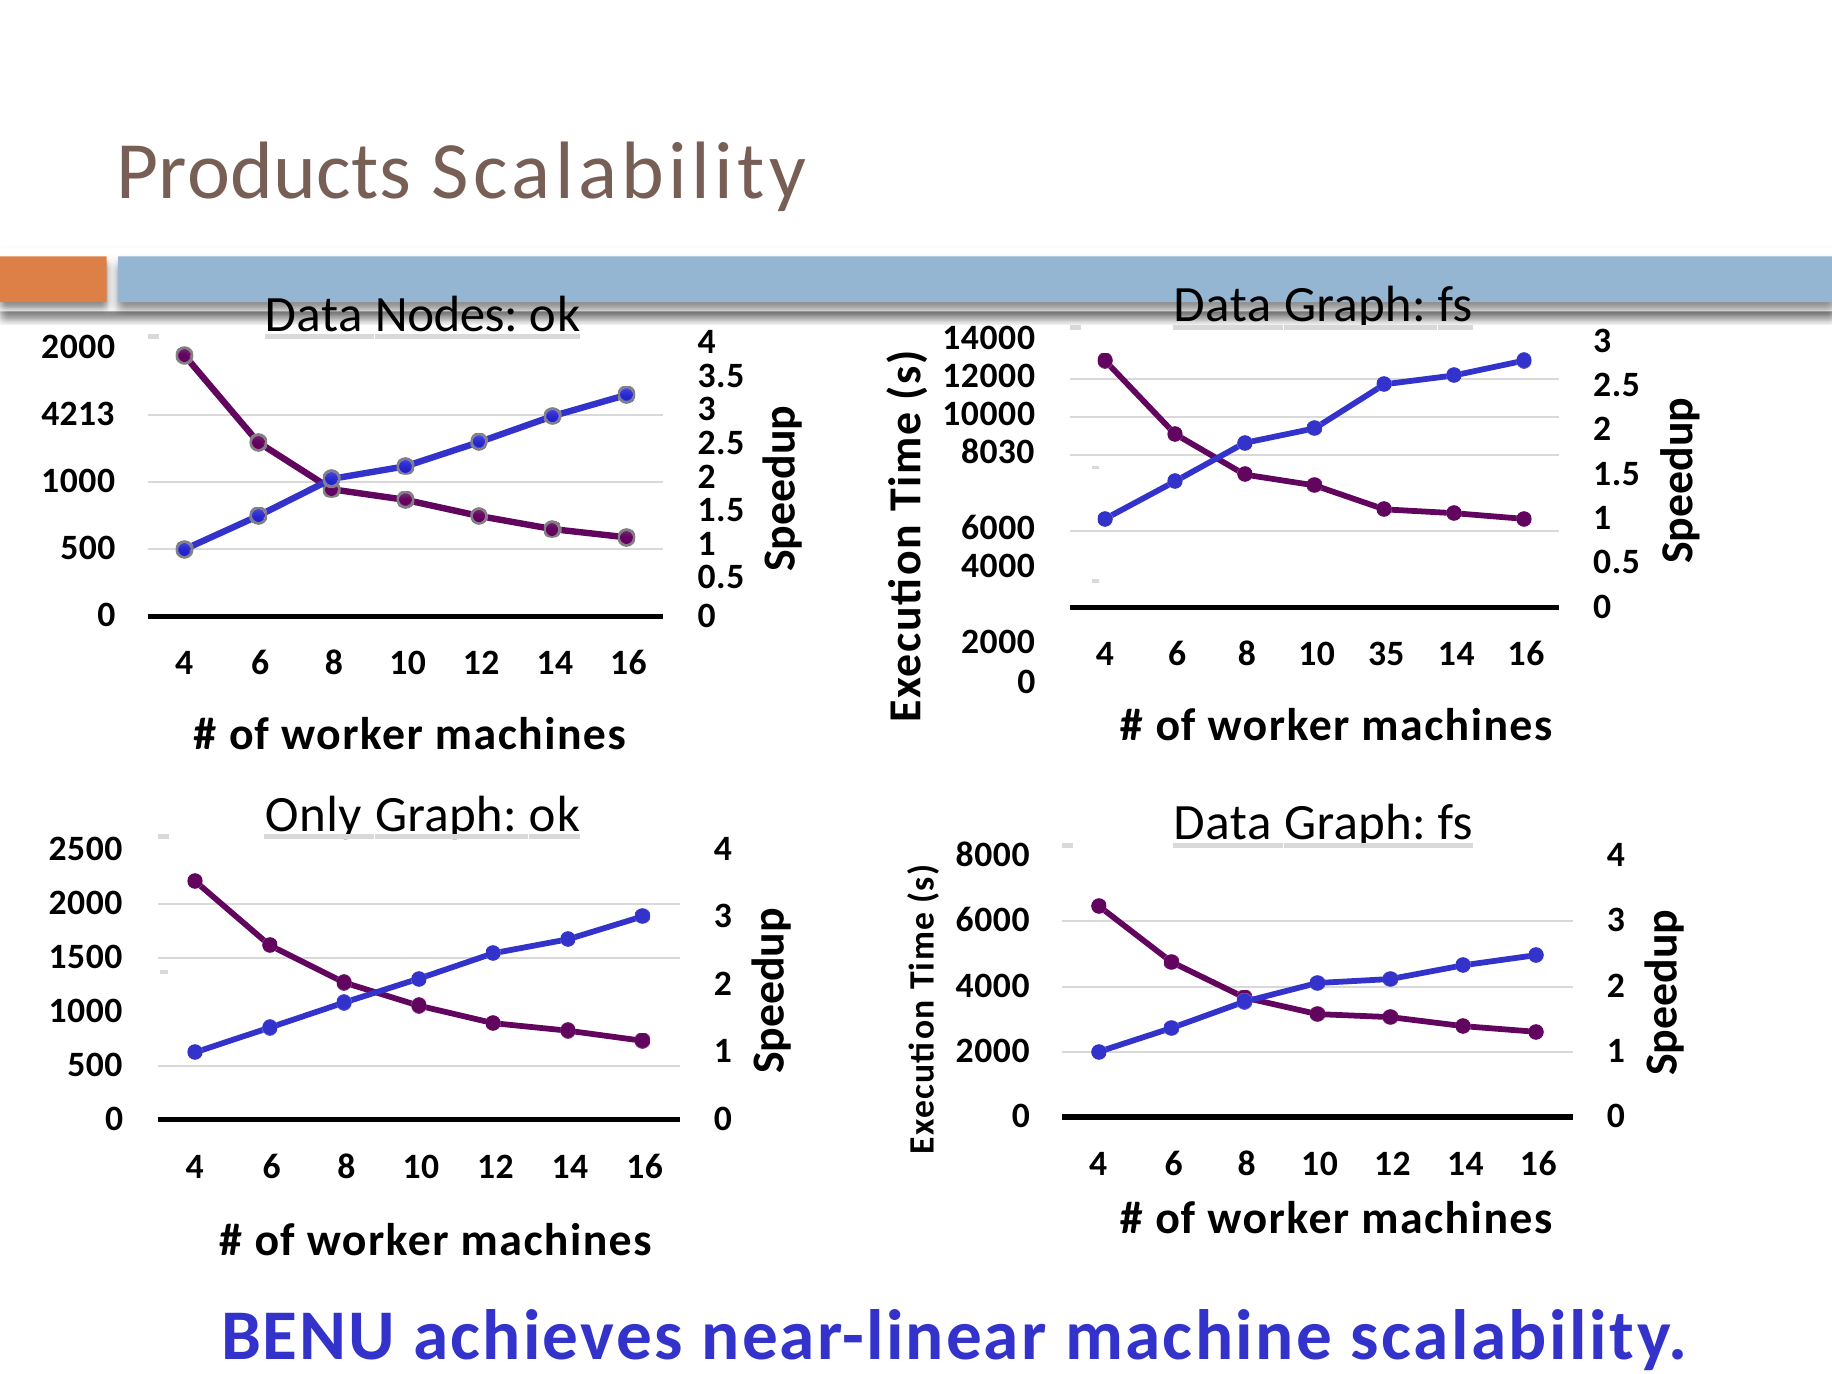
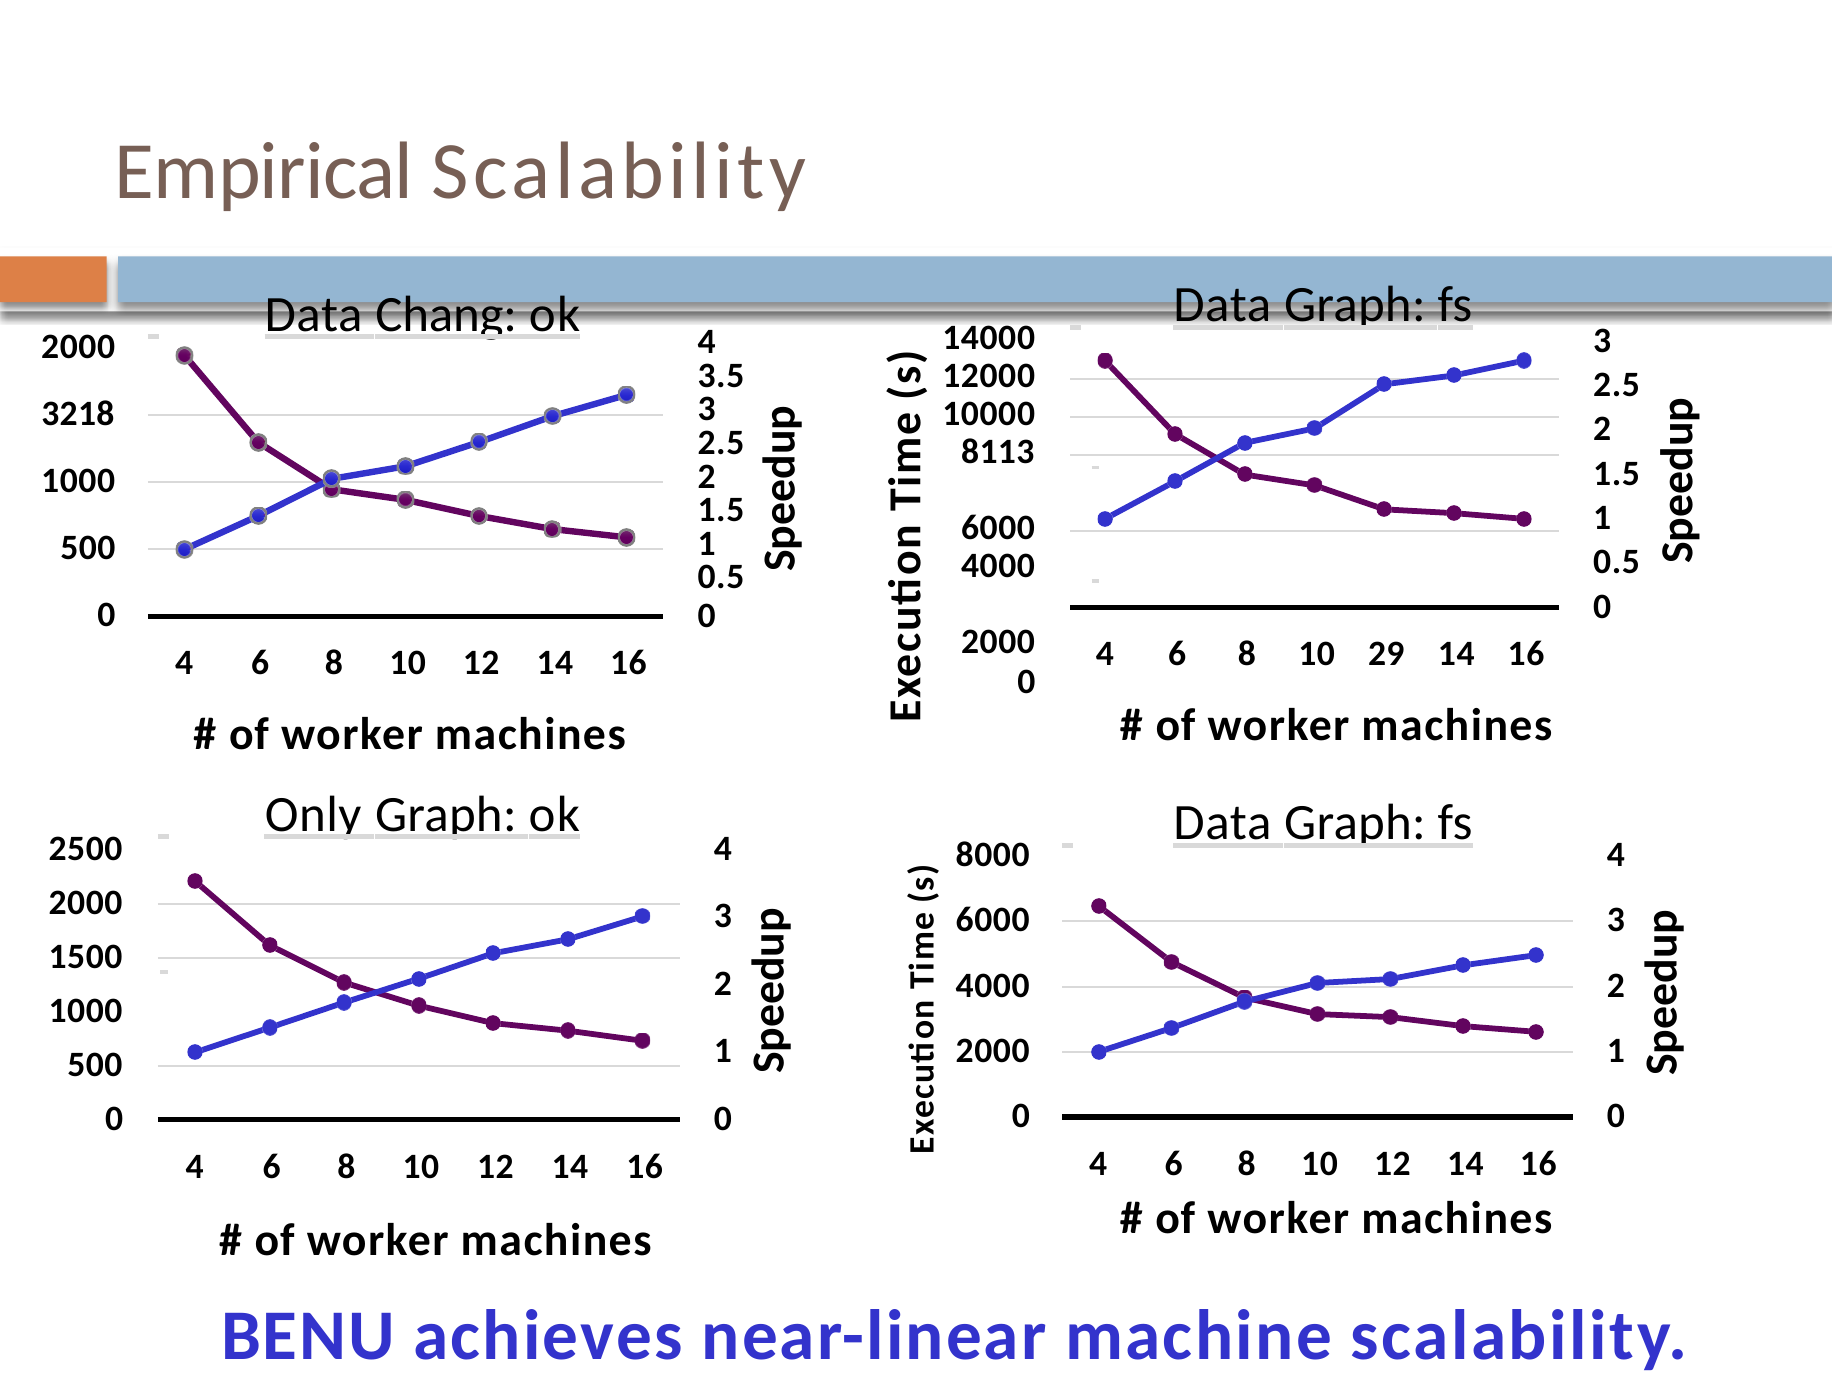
Products: Products -> Empirical (264, 172)
Nodes: Nodes -> Chang (446, 315)
4213: 4213 -> 3218 (78, 414)
8030: 8030 -> 8113 (998, 452)
35: 35 -> 29 (1386, 654)
